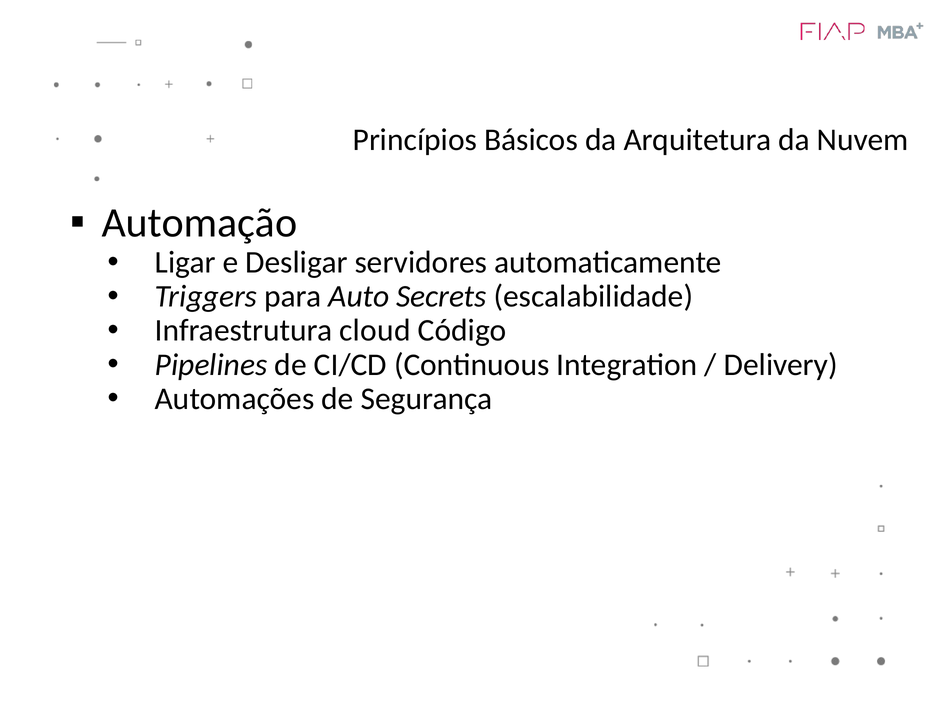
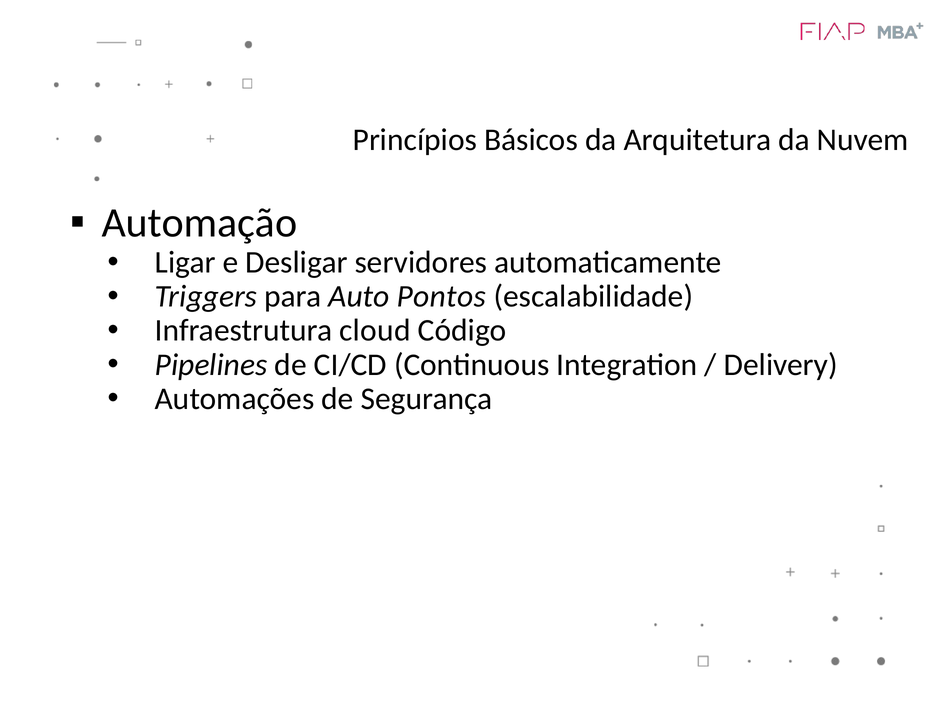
Secrets: Secrets -> Pontos (441, 297)
